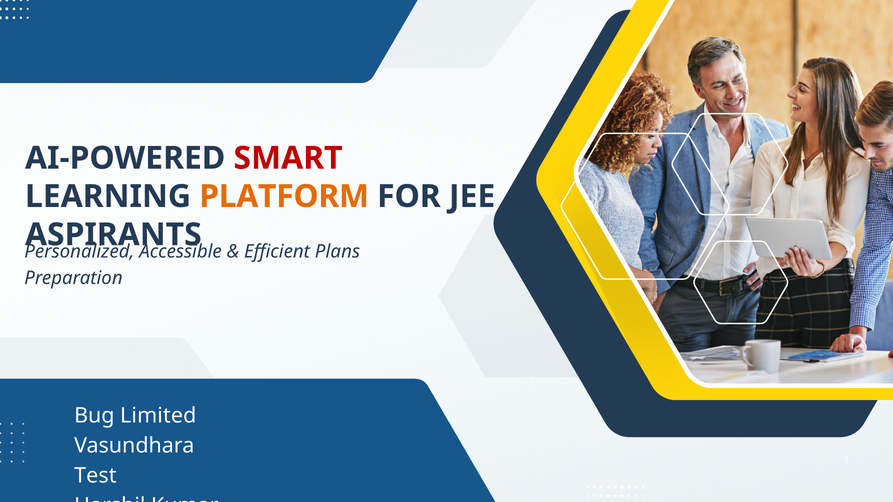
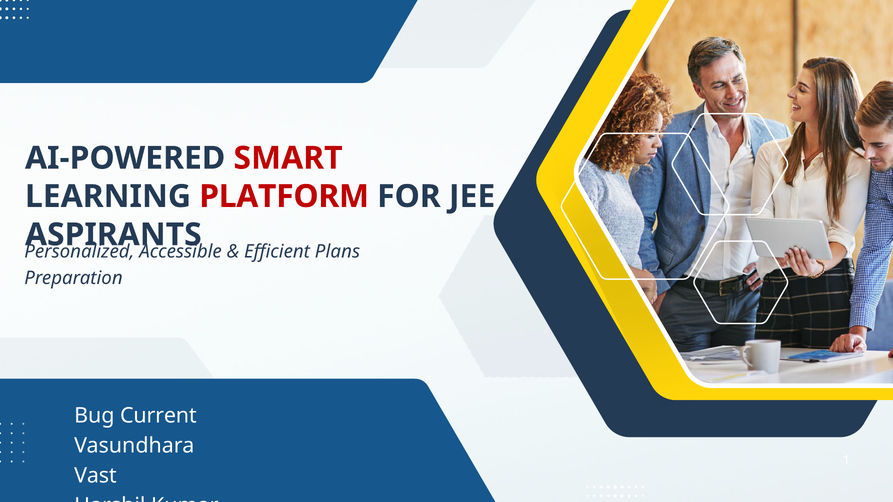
PLATFORM colour: orange -> red (284, 197)
Limited: Limited -> Current (158, 416)
Test: Test -> Vast (95, 476)
